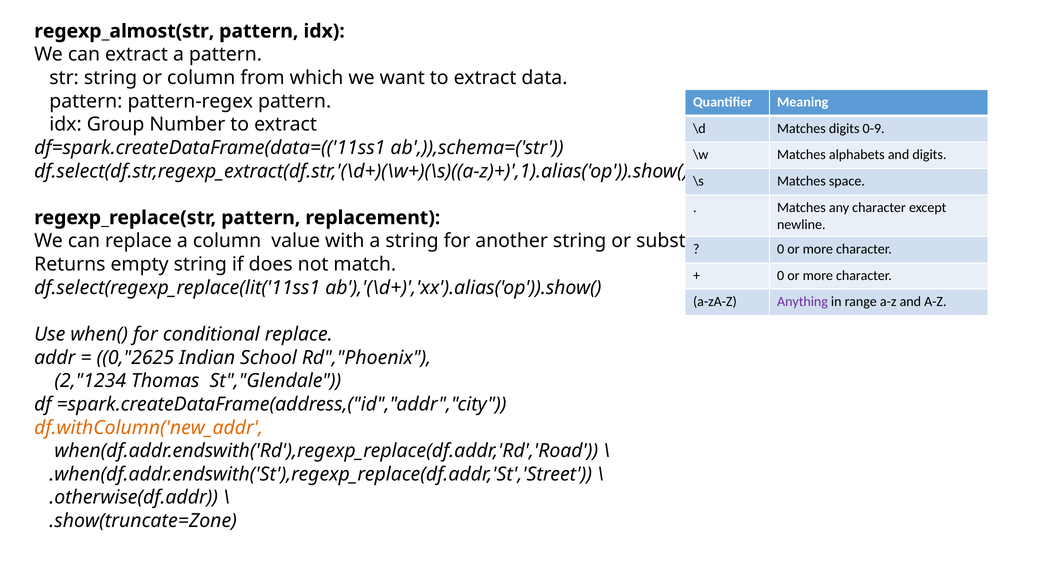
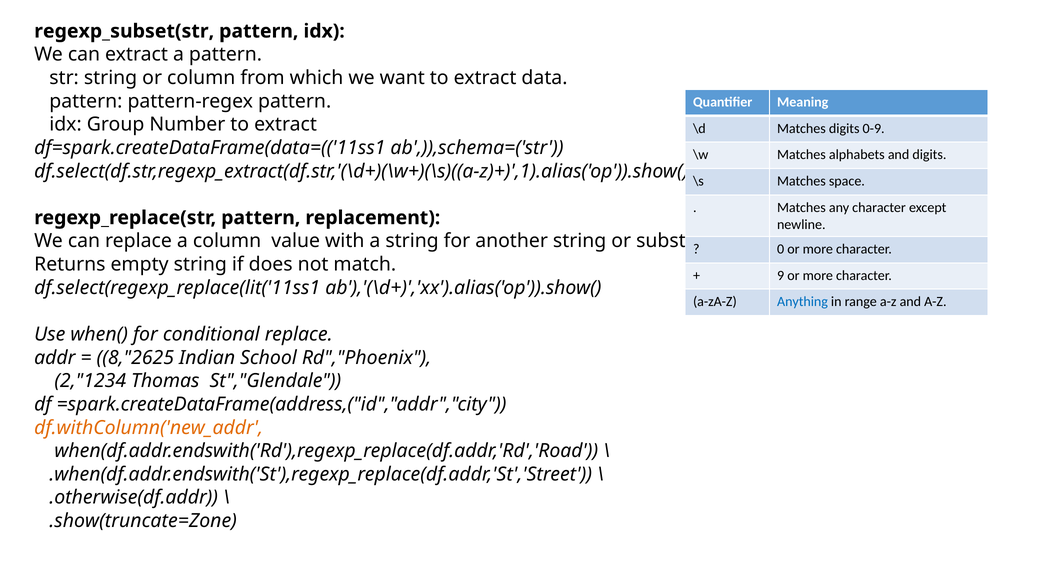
regexp_almost(str: regexp_almost(str -> regexp_subset(str (124, 31)
0: 0 -> 9 (781, 276)
Anything colour: purple -> blue (802, 302)
0,"2625: 0,"2625 -> 8,"2625 (135, 358)
